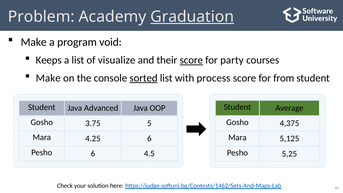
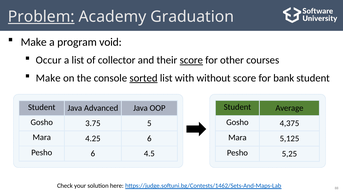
Problem underline: none -> present (41, 17)
Graduation underline: present -> none (192, 17)
Keeps: Keeps -> Occur (49, 60)
visualize: visualize -> collector (117, 60)
party: party -> other (232, 60)
process: process -> without (214, 78)
from: from -> bank (284, 78)
